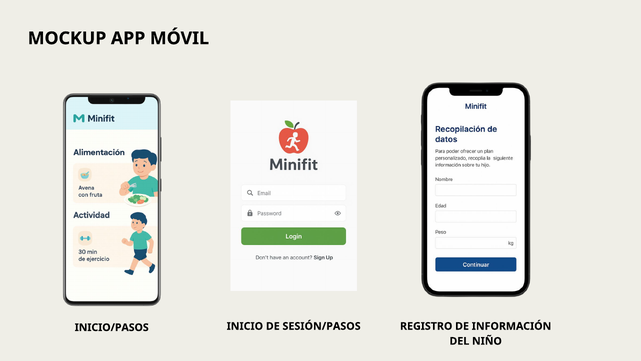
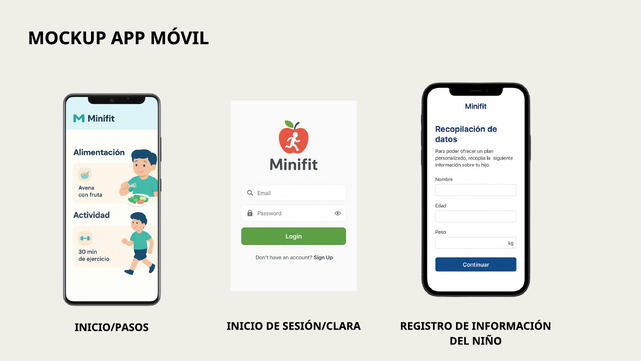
SESIÓN/PASOS: SESIÓN/PASOS -> SESIÓN/CLARA (322, 326)
